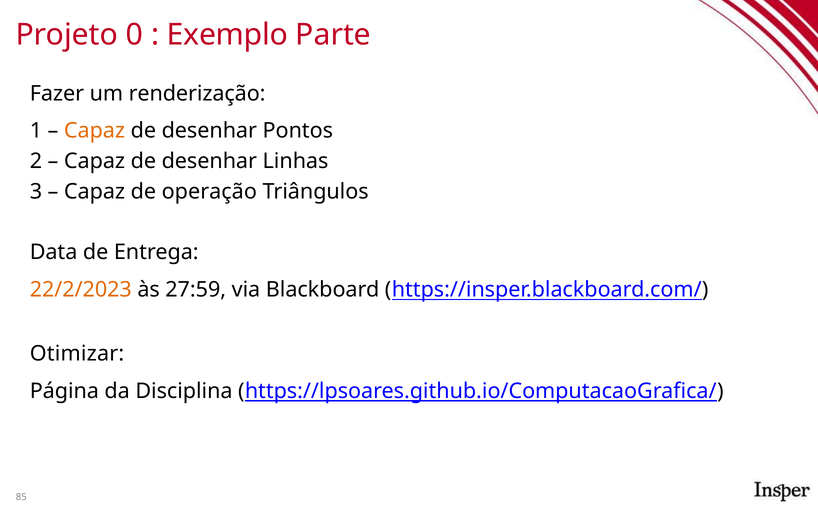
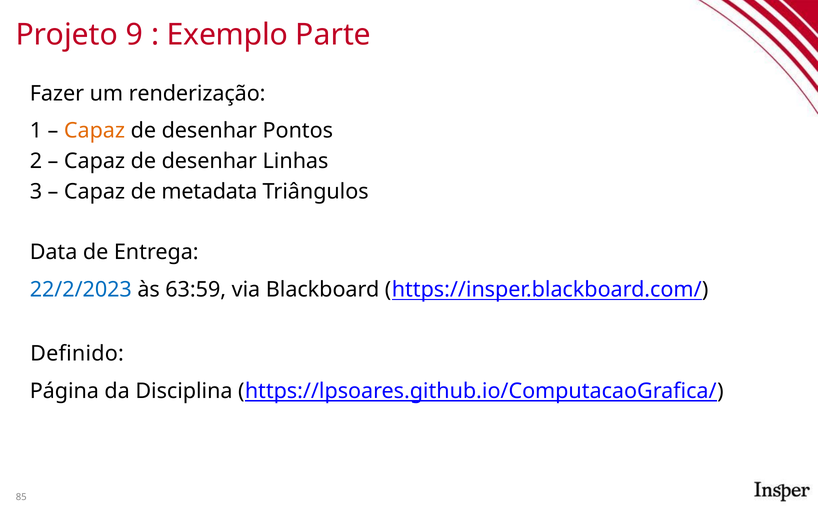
0: 0 -> 9 (135, 35)
operação: operação -> metadata (209, 192)
22/2/2023 colour: orange -> blue (81, 290)
27:59: 27:59 -> 63:59 (196, 290)
Otimizar: Otimizar -> Definido (77, 354)
